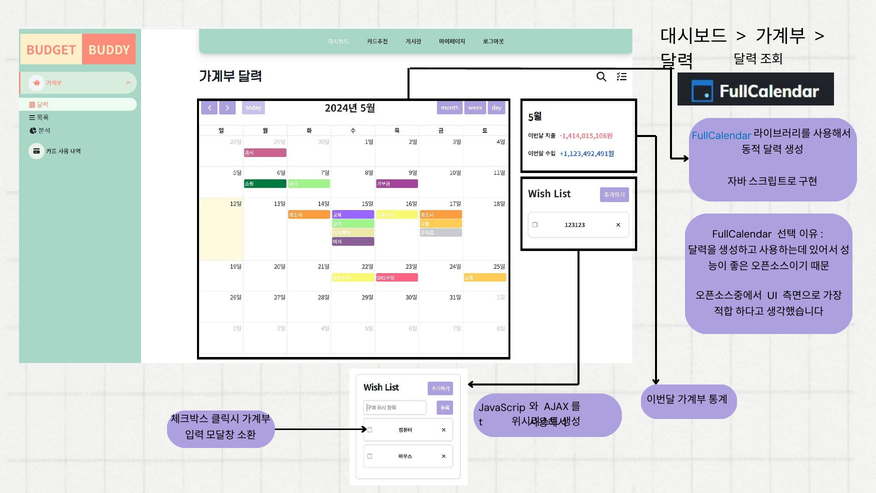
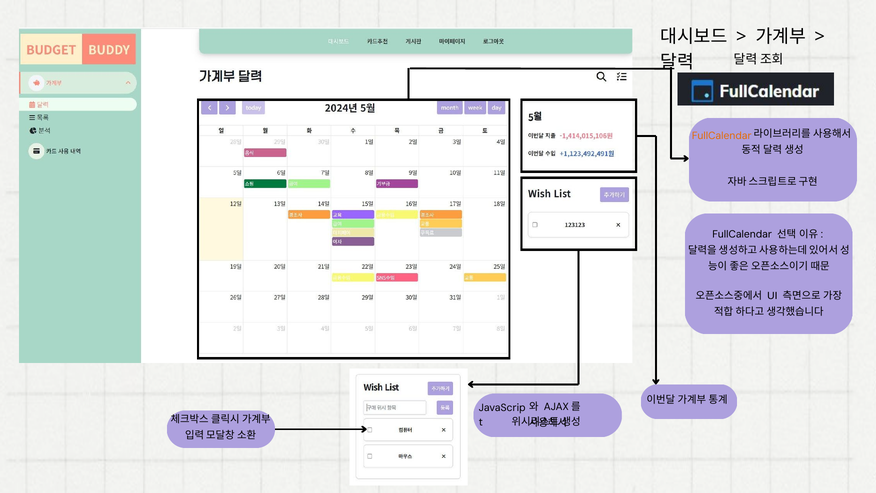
FullCalendar colour: blue -> orange (722, 136)
